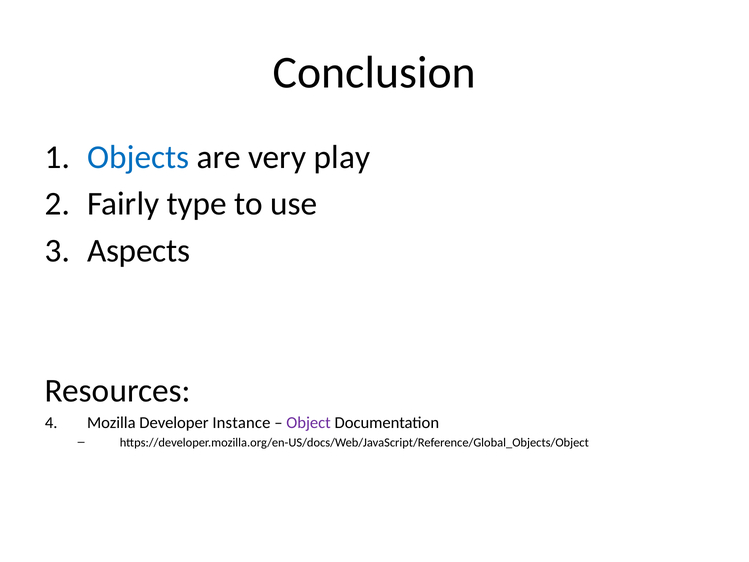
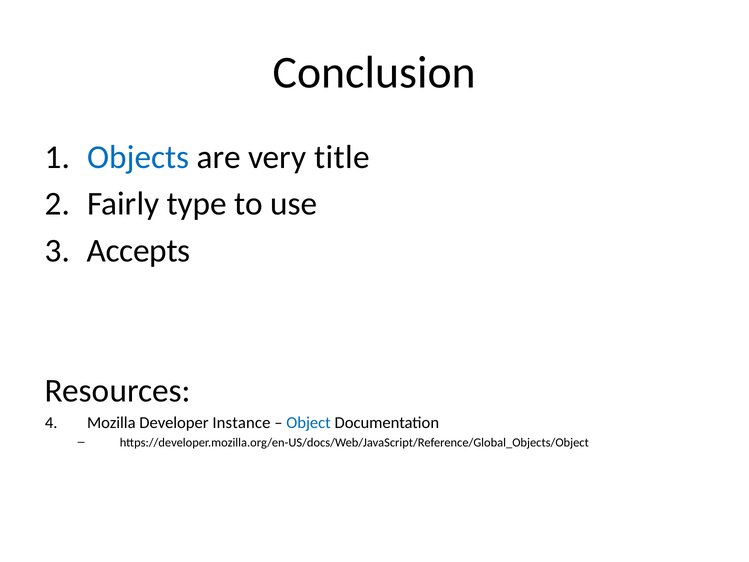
play: play -> title (342, 157)
Aspects: Aspects -> Accepts (139, 250)
Object colour: purple -> blue (309, 423)
